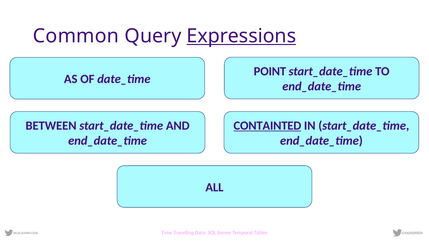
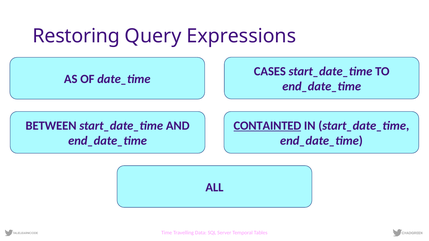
Common: Common -> Restoring (76, 36)
Expressions underline: present -> none (241, 36)
POINT: POINT -> CASES (270, 71)
